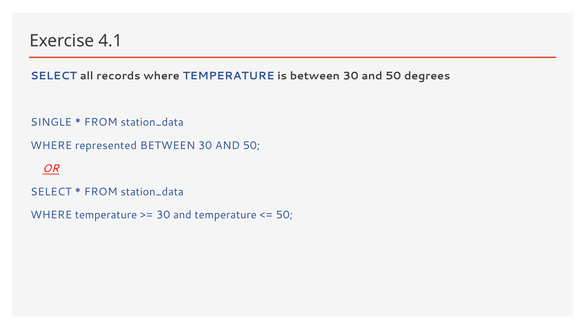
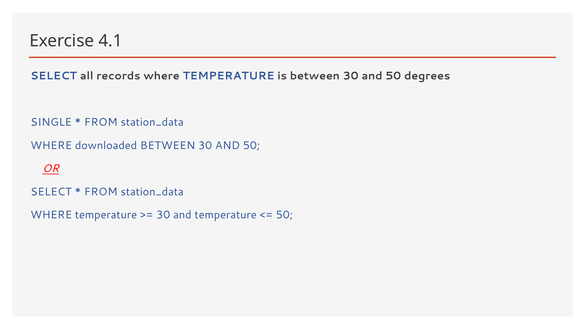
represented: represented -> downloaded (106, 146)
